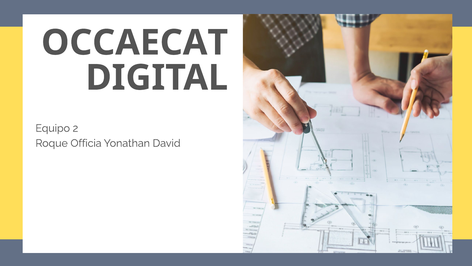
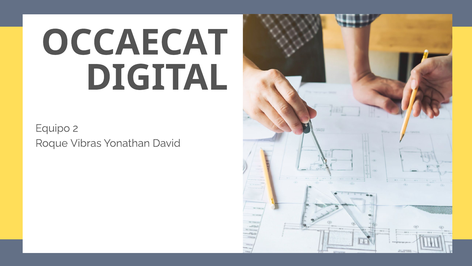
Officia: Officia -> Vibras (86, 143)
